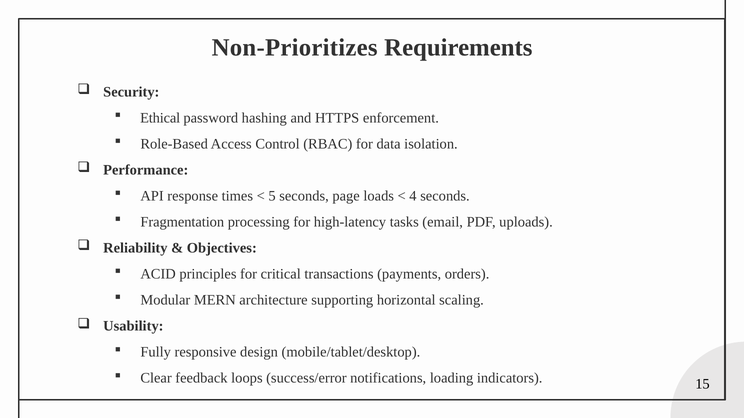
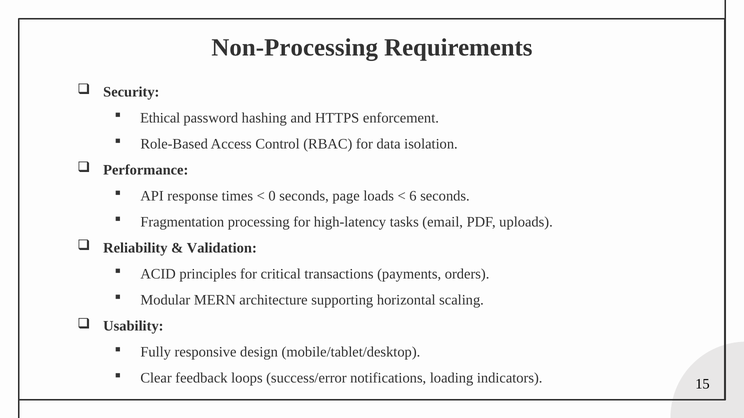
Non-Prioritizes: Non-Prioritizes -> Non-Processing (295, 48)
5: 5 -> 0 (272, 196)
4: 4 -> 6 (413, 196)
Objectives: Objectives -> Validation (222, 248)
